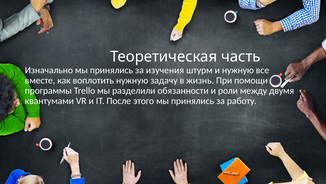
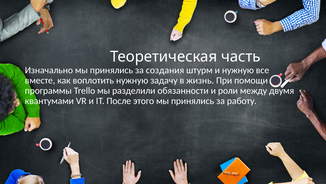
изучения: изучения -> создания (165, 70)
